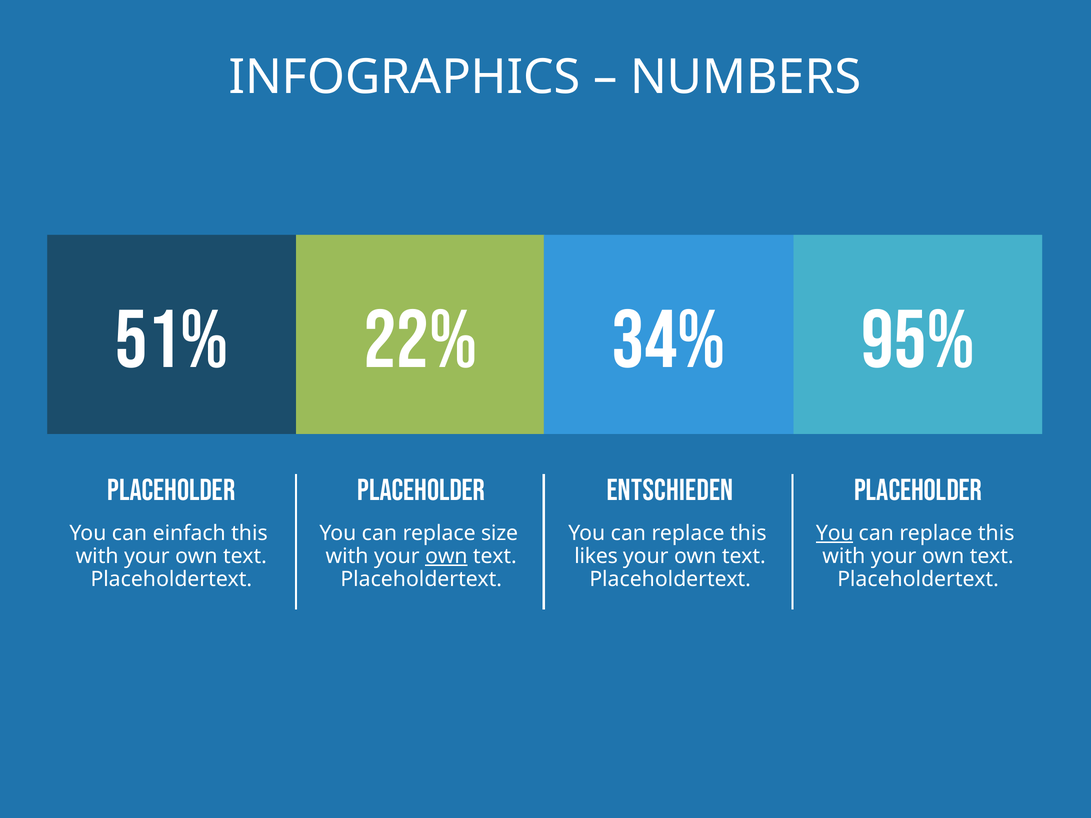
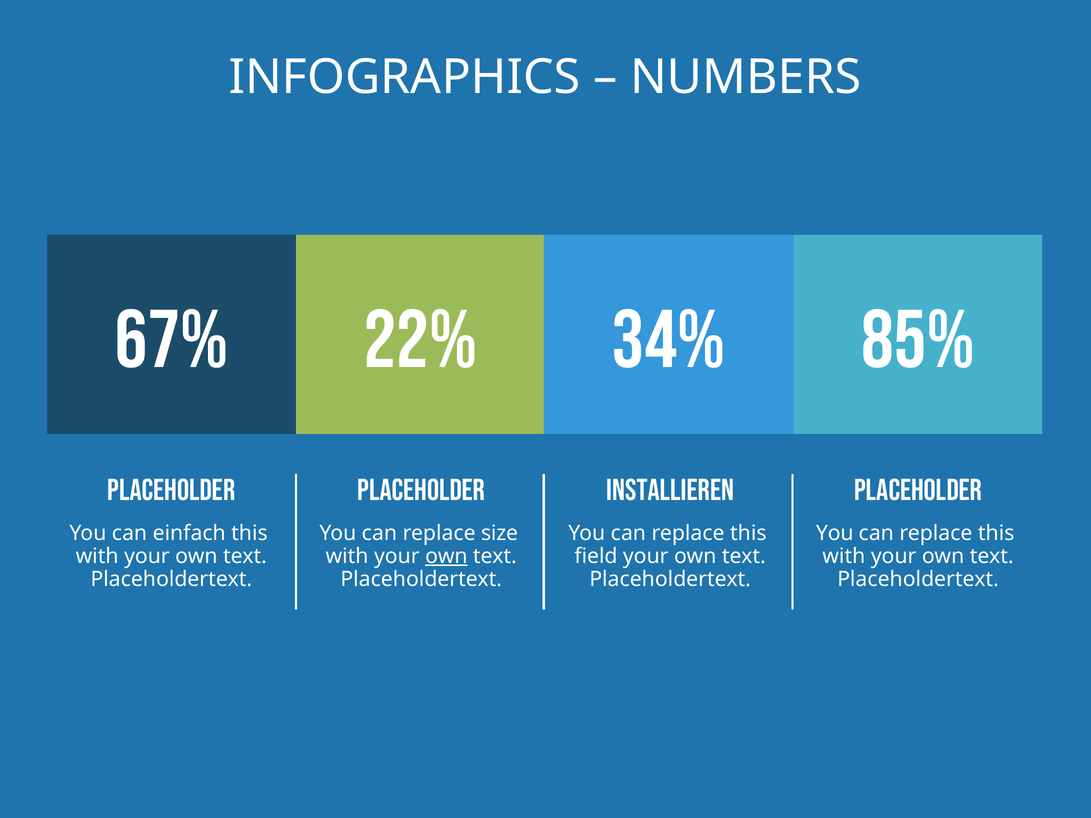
51%: 51% -> 67% (172, 340)
95%: 95% -> 85% (918, 340)
ENTSCHIEDEN: ENTSCHIEDEN -> INSTALLIEREN (670, 490)
You underline: present -> none (835, 533)
likes: likes -> field (596, 556)
